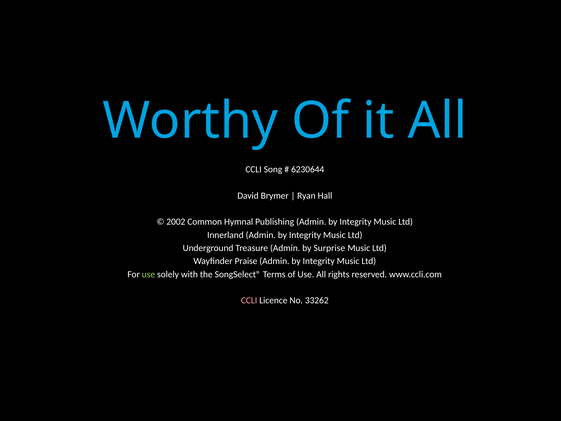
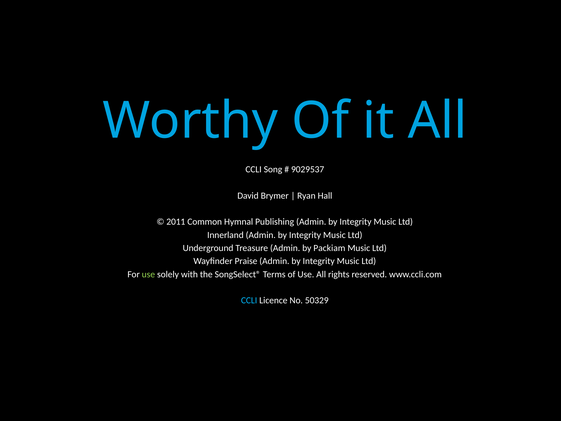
6230644: 6230644 -> 9029537 (308, 169)
2002: 2002 -> 2011 (176, 222)
Surprise: Surprise -> Packiam (329, 248)
CCLI colour: pink -> light blue (249, 300)
33262: 33262 -> 50329 (317, 300)
